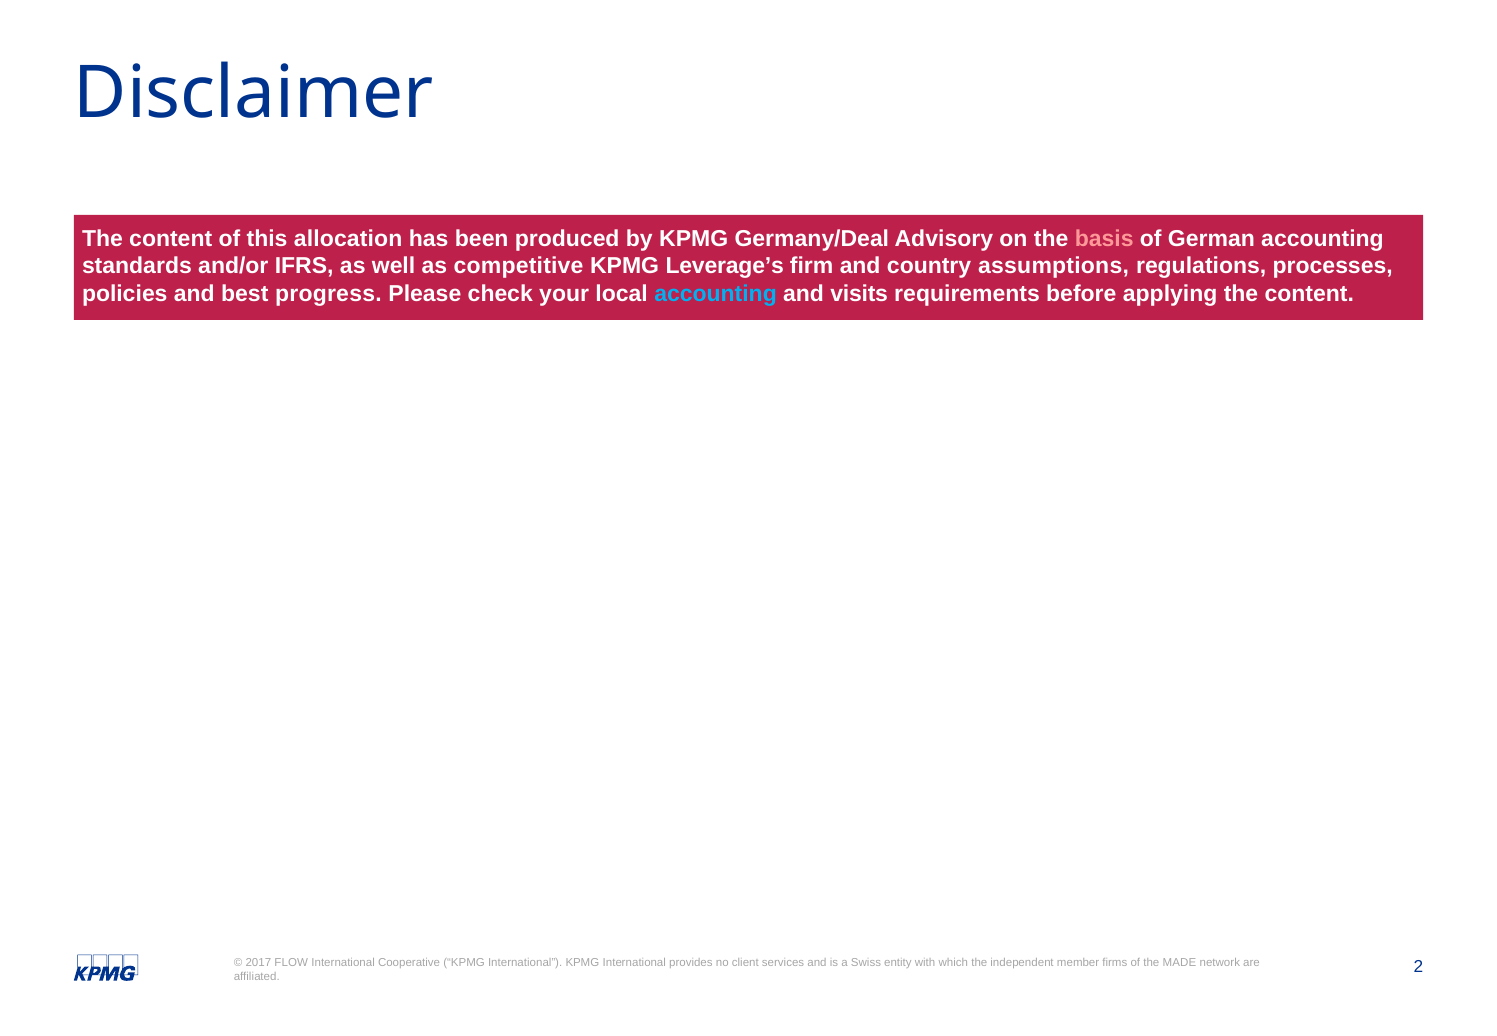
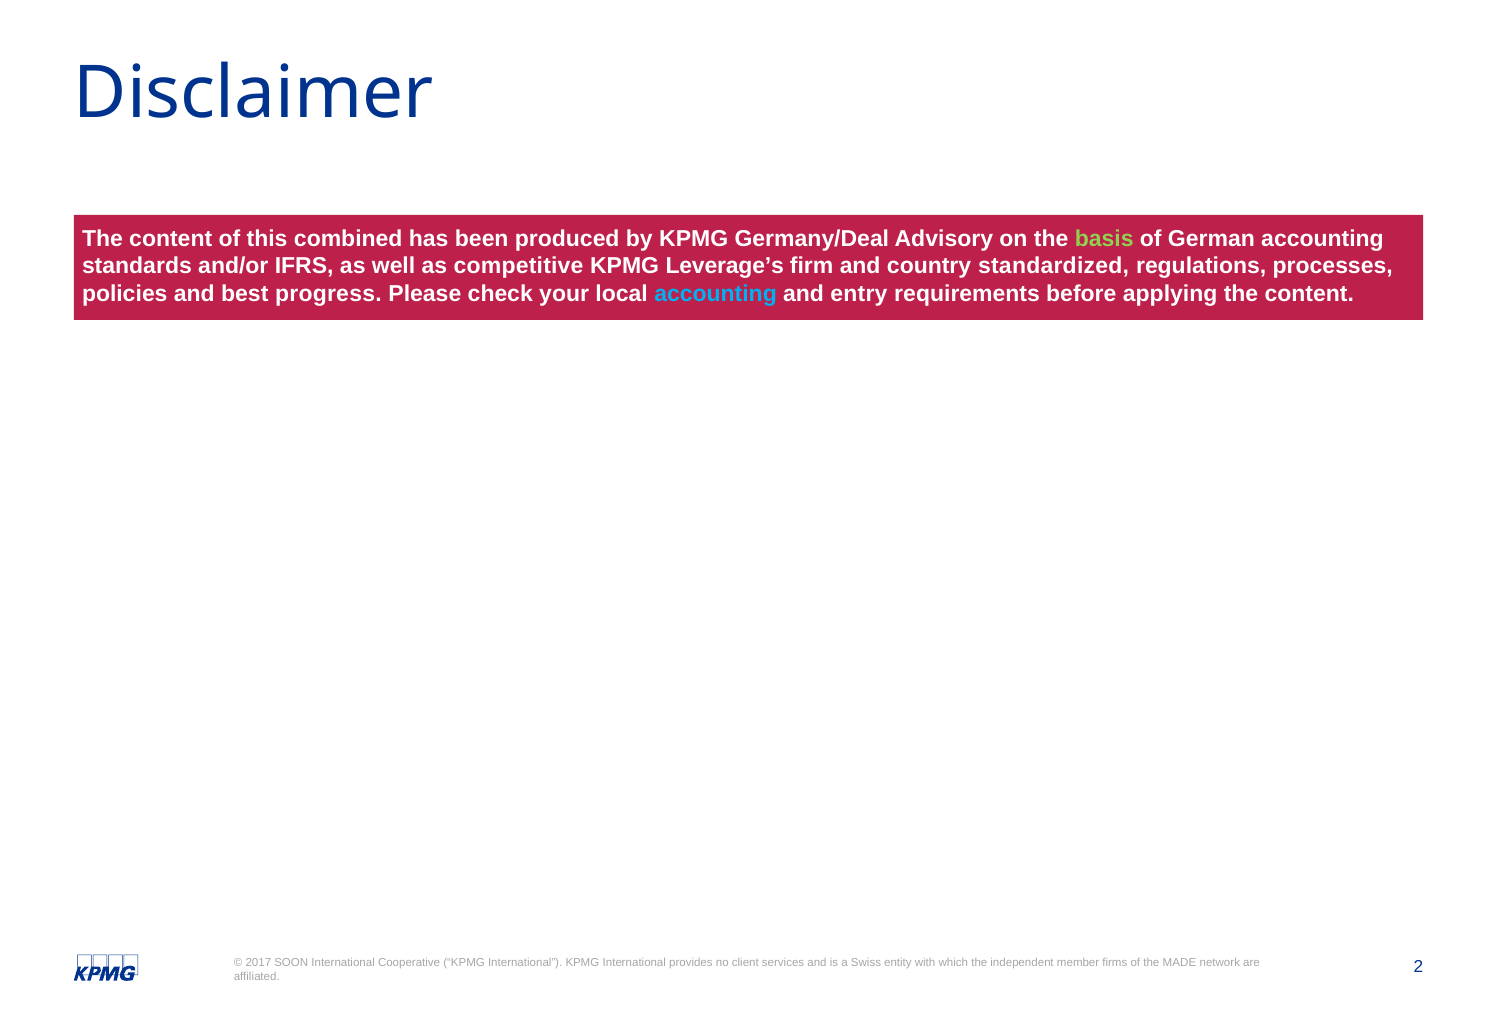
allocation: allocation -> combined (348, 239)
basis colour: pink -> light green (1104, 239)
assumptions: assumptions -> standardized (1054, 266)
visits: visits -> entry (859, 294)
FLOW: FLOW -> SOON (291, 963)
